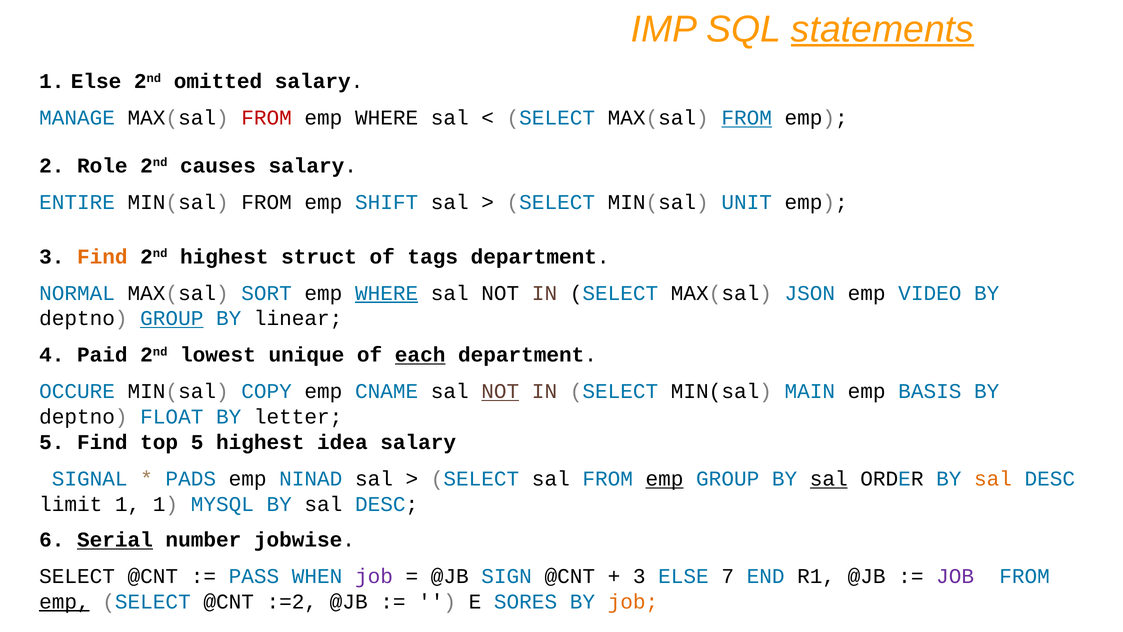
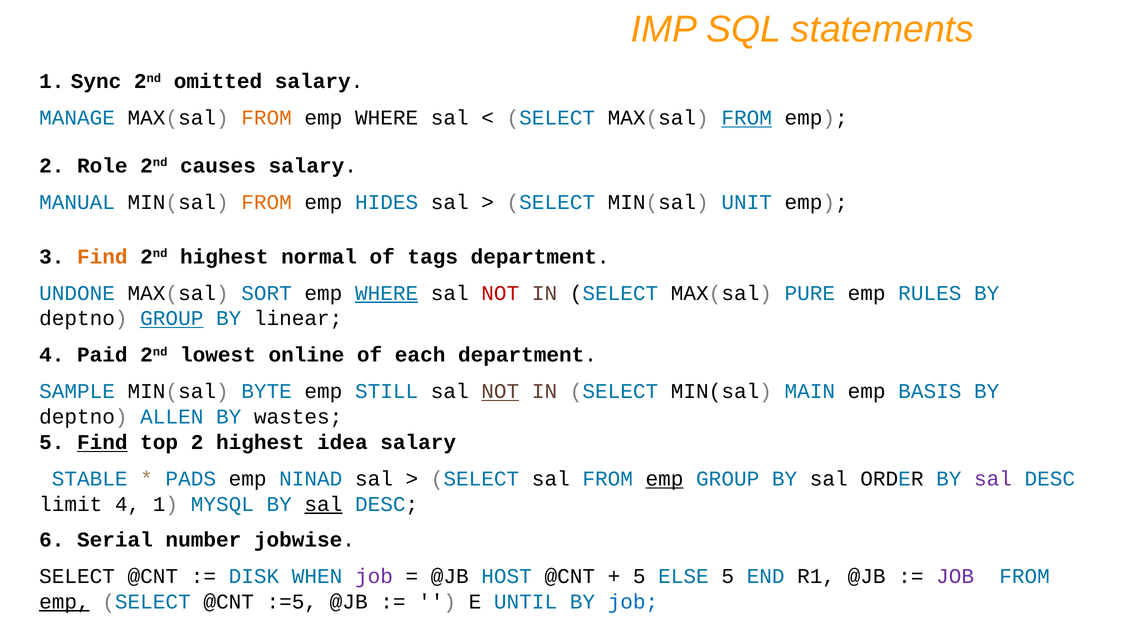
statements underline: present -> none (882, 29)
1 Else: Else -> Sync (96, 81)
FROM colour: red -> orange (267, 118)
ENTIRE: ENTIRE -> MANUAL (77, 202)
FROM colour: black -> orange (267, 202)
SHIFT: SHIFT -> HIDES (387, 202)
struct: struct -> normal (319, 257)
NORMAL: NORMAL -> UNDONE (77, 293)
NOT colour: black -> red (500, 293)
JSON: JSON -> PURE (810, 293)
VIDEO: VIDEO -> RULES (930, 293)
unique: unique -> online (306, 355)
each underline: present -> none (420, 355)
OCCURE: OCCURE -> SAMPLE (77, 391)
COPY: COPY -> BYTE (267, 391)
CNAME: CNAME -> STILL (387, 391)
FLOAT: FLOAT -> ALLEN (172, 417)
letter: letter -> wastes (298, 417)
Find underline: none -> present (102, 442)
top 5: 5 -> 2 (197, 442)
SIGNAL: SIGNAL -> STABLE (90, 479)
sal underline: present -> none (829, 479)
sal colour: orange -> purple (993, 479)
limit 1: 1 -> 4 (128, 504)
sal underline: none -> present (323, 504)
Serial underline: present -> none (115, 540)
PASS: PASS -> DISK (254, 576)
SIGN: SIGN -> HOST (507, 576)
3: 3 -> 5 (639, 576)
ELSE 7: 7 -> 5 (728, 576)
:=2: :=2 -> :=5 (292, 601)
SORES: SORES -> UNTIL (526, 601)
job colour: orange -> blue (633, 601)
